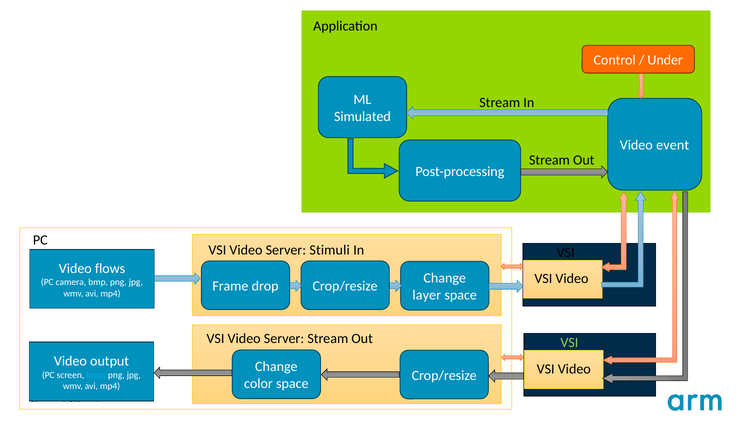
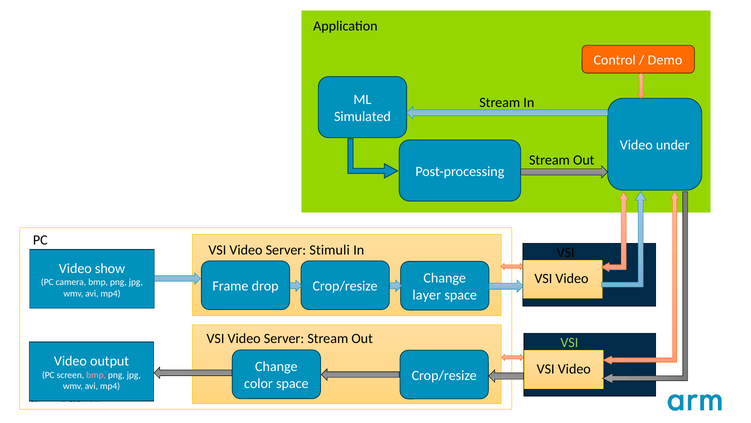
Under: Under -> Demo (665, 60)
event: event -> under (673, 145)
flows: flows -> show (110, 268)
bmp colour: light blue -> pink (96, 374)
